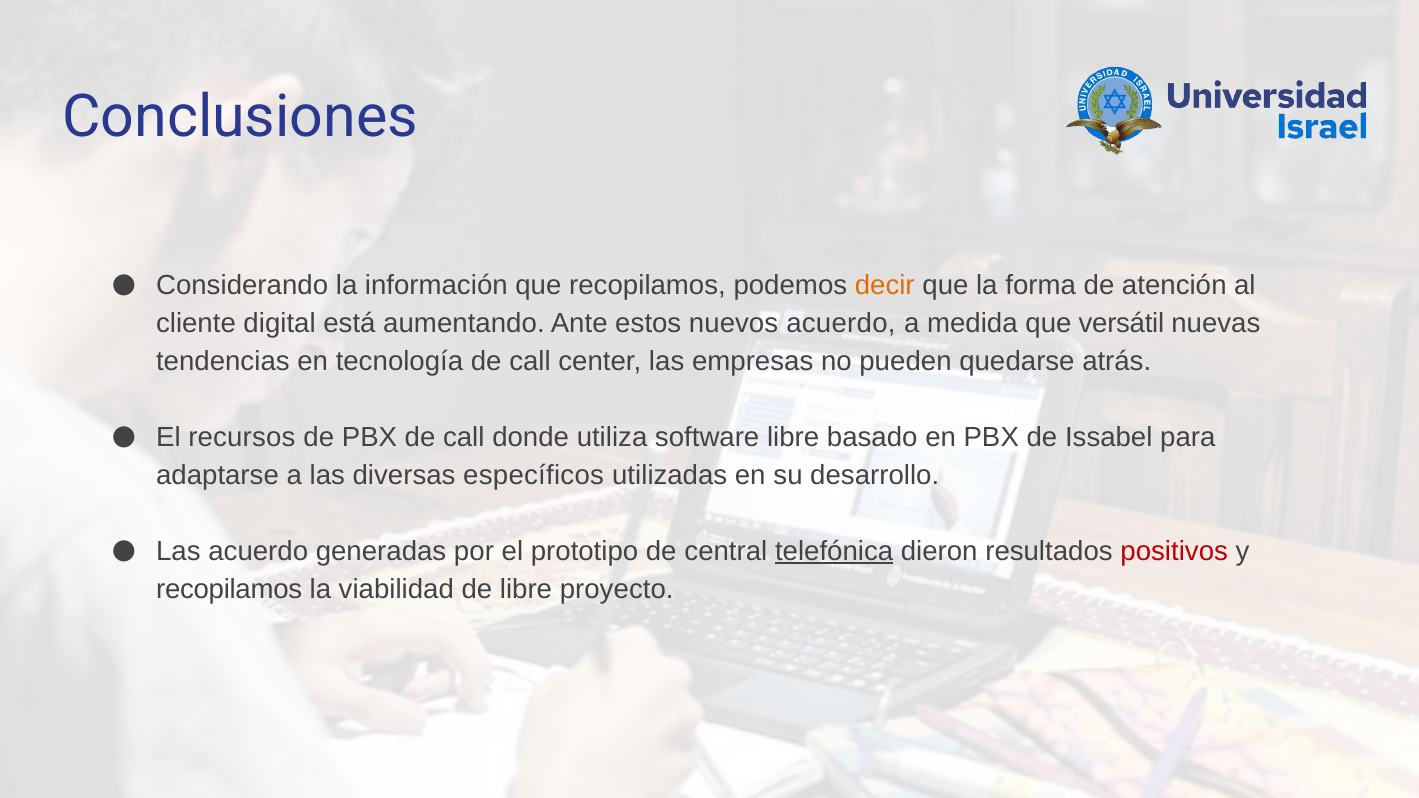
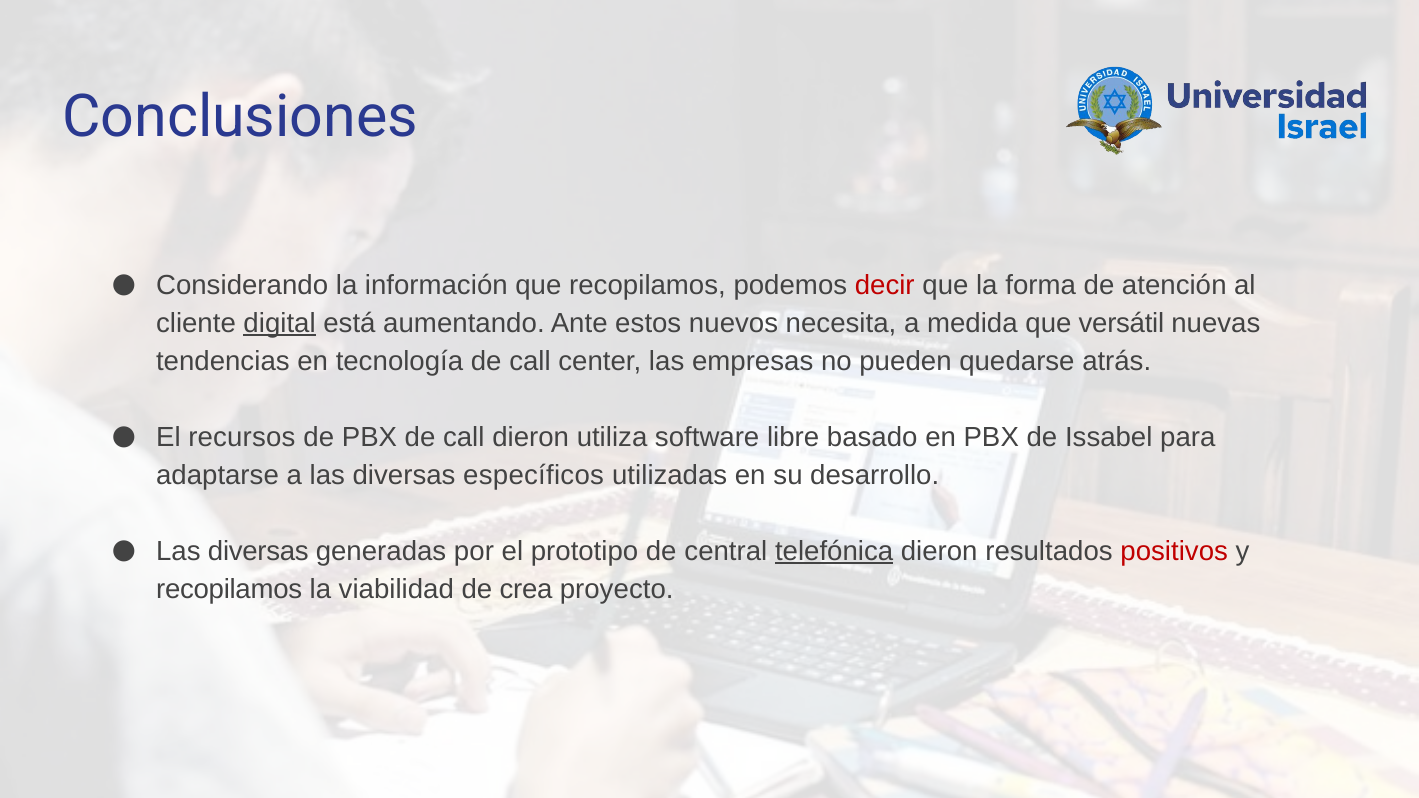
decir colour: orange -> red (885, 285)
digital underline: none -> present (280, 323)
nuevos acuerdo: acuerdo -> necesita (841, 323)
call donde: donde -> dieron (531, 437)
acuerdo: acuerdo -> diversas (258, 551)
de libre: libre -> crea (526, 589)
